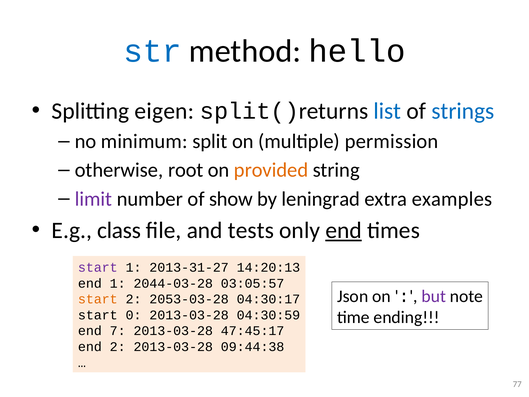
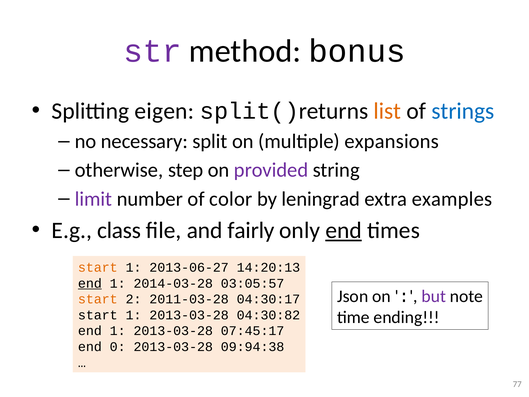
str colour: blue -> purple (152, 51)
hello: hello -> bonus (357, 51)
list colour: blue -> orange (387, 111)
minimum: minimum -> necessary (144, 141)
permission: permission -> expansions (392, 141)
root: root -> step (186, 170)
provided colour: orange -> purple (271, 170)
show: show -> color (231, 199)
tests: tests -> fairly (251, 230)
start colour: purple -> orange (98, 267)
2013-31-27: 2013-31-27 -> 2013-06-27 (189, 267)
end underline: none -> present (90, 283)
2044-03-28: 2044-03-28 -> 2014-03-28 (173, 283)
2053-03-28: 2053-03-28 -> 2011-03-28 (189, 299)
0: 0 -> 1 (134, 315)
04:30:59: 04:30:59 -> 04:30:82 (268, 315)
7: 7 -> 1 (118, 331)
47:45:17: 47:45:17 -> 07:45:17 (253, 331)
end 2: 2 -> 0 (118, 347)
09:44:38: 09:44:38 -> 09:94:38 (253, 347)
